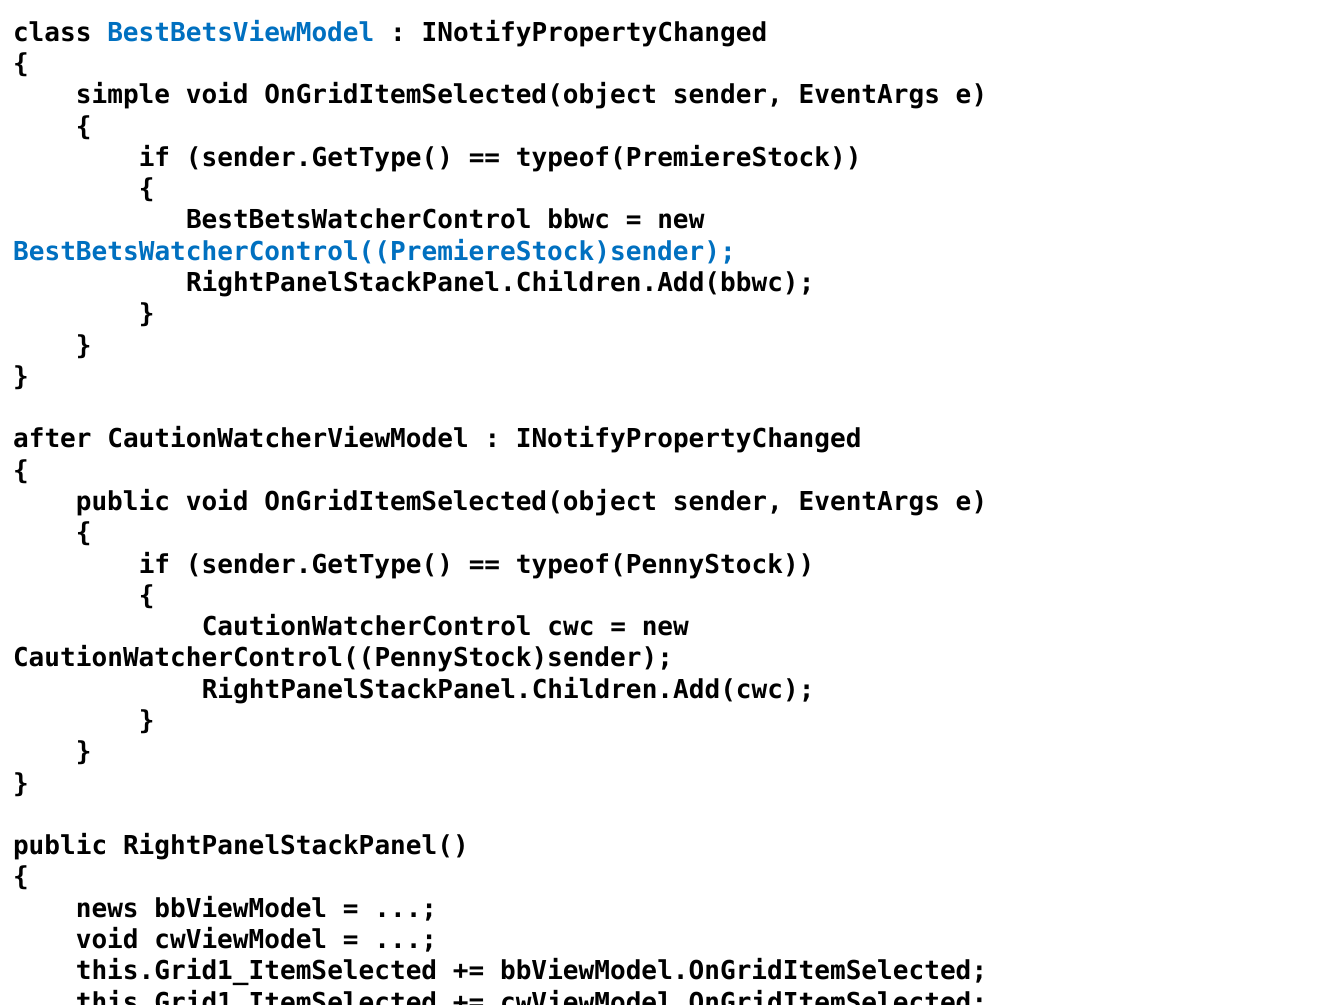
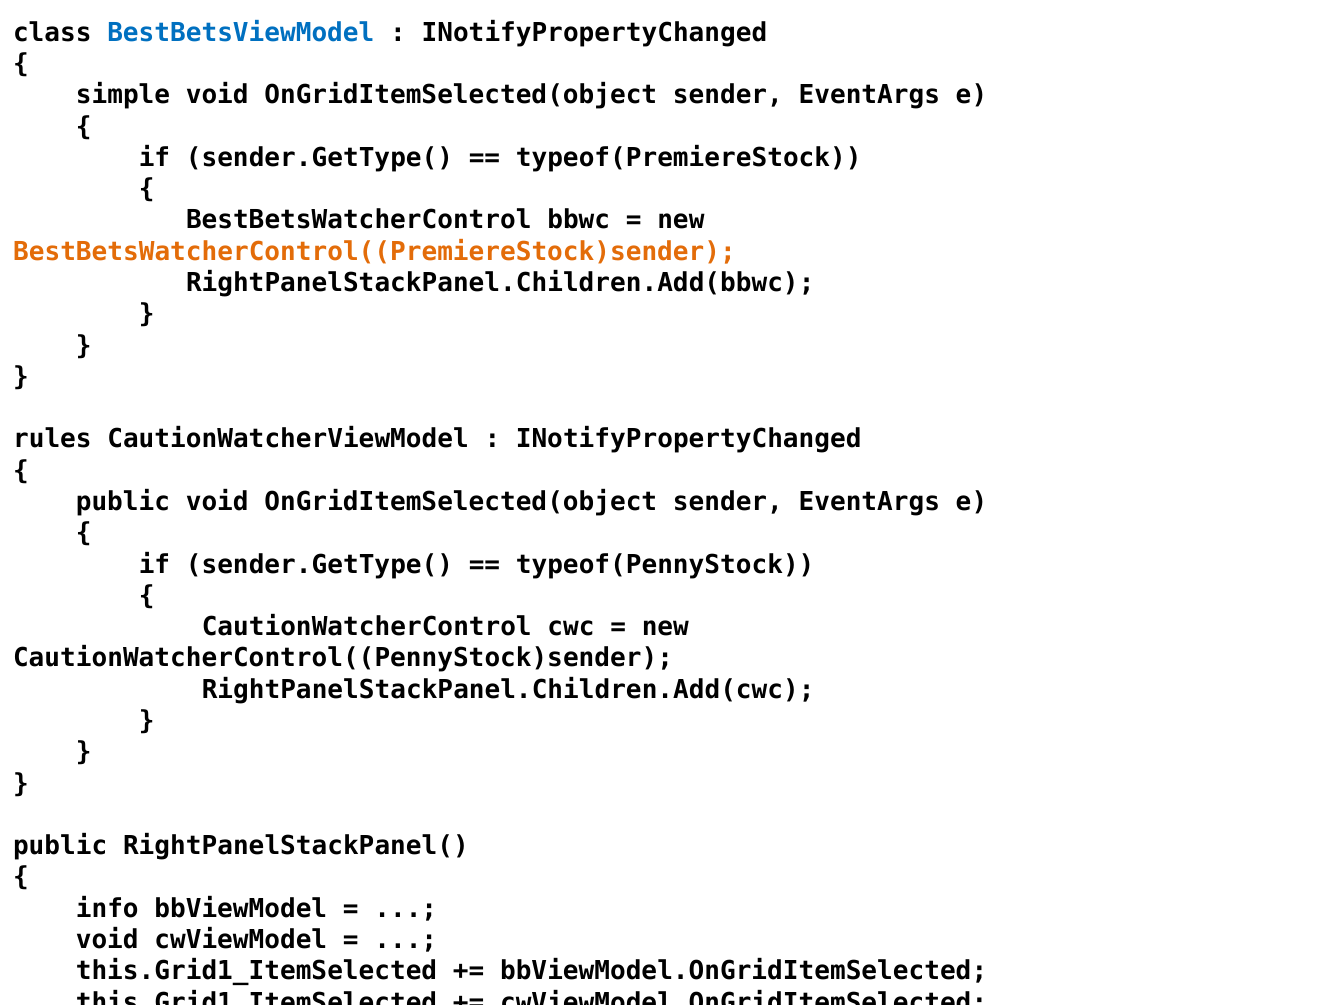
BestBetsWatcherControl((PremiereStock)sender colour: blue -> orange (374, 252)
after: after -> rules (52, 439)
news: news -> info (107, 909)
